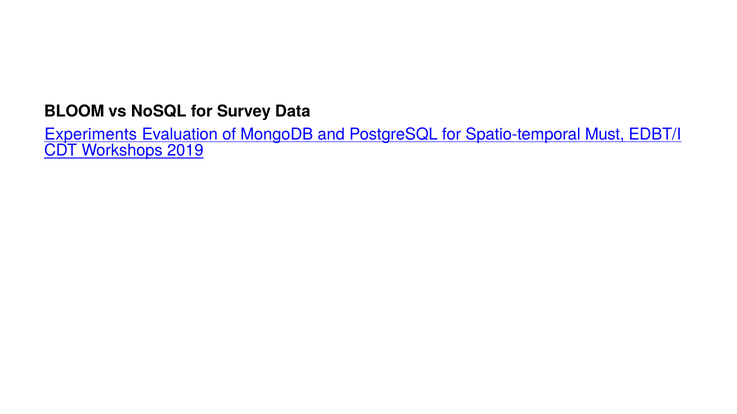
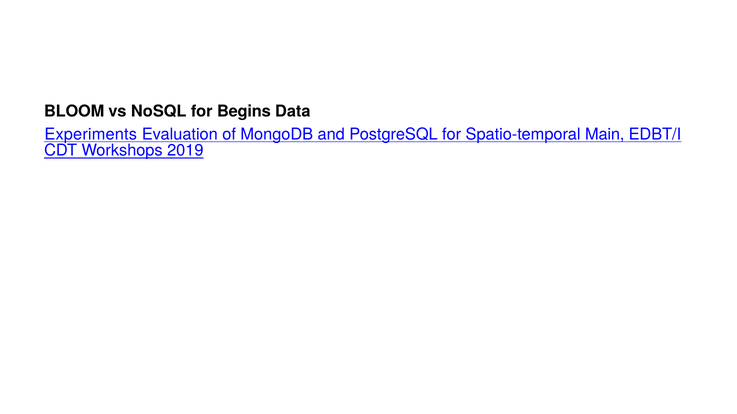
Survey: Survey -> Begins (244, 111)
Must: Must -> Main (605, 134)
